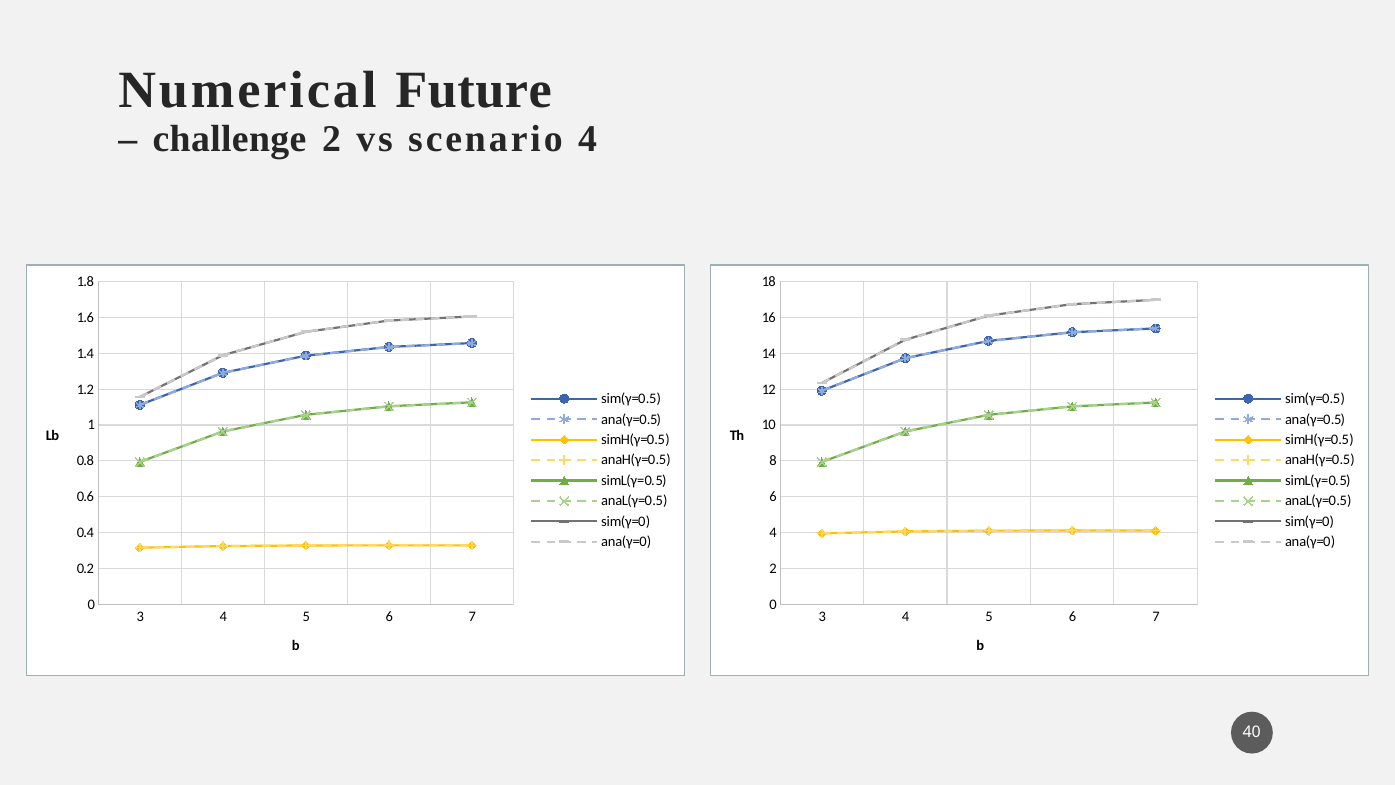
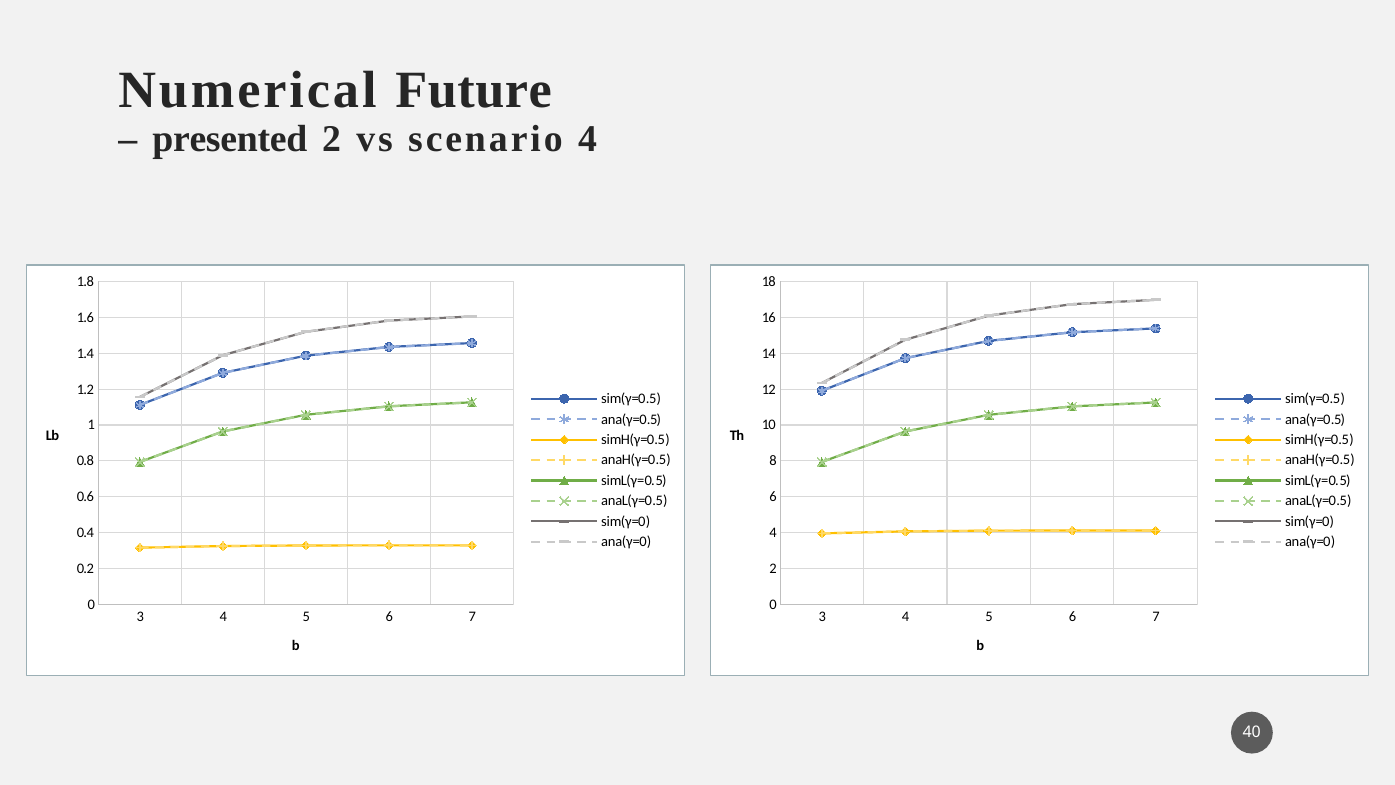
challenge: challenge -> presented (230, 139)
